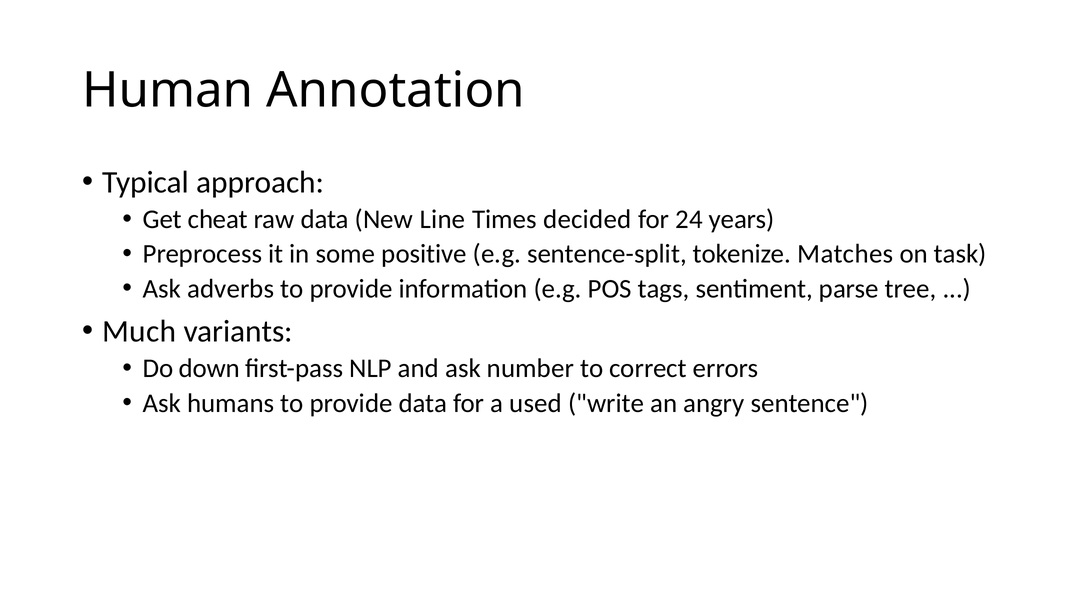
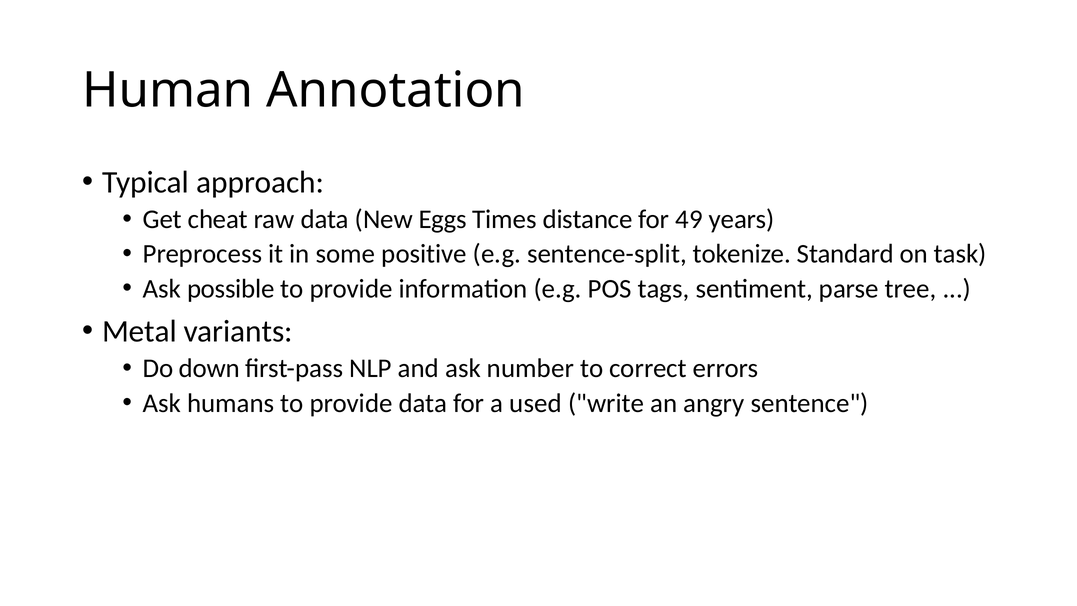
Line: Line -> Eggs (443, 219)
decided: decided -> distance (588, 219)
24: 24 -> 49 (689, 219)
Matches: Matches -> Standard (846, 254)
adverbs: adverbs -> possible (231, 289)
Much: Much -> Metal (140, 331)
